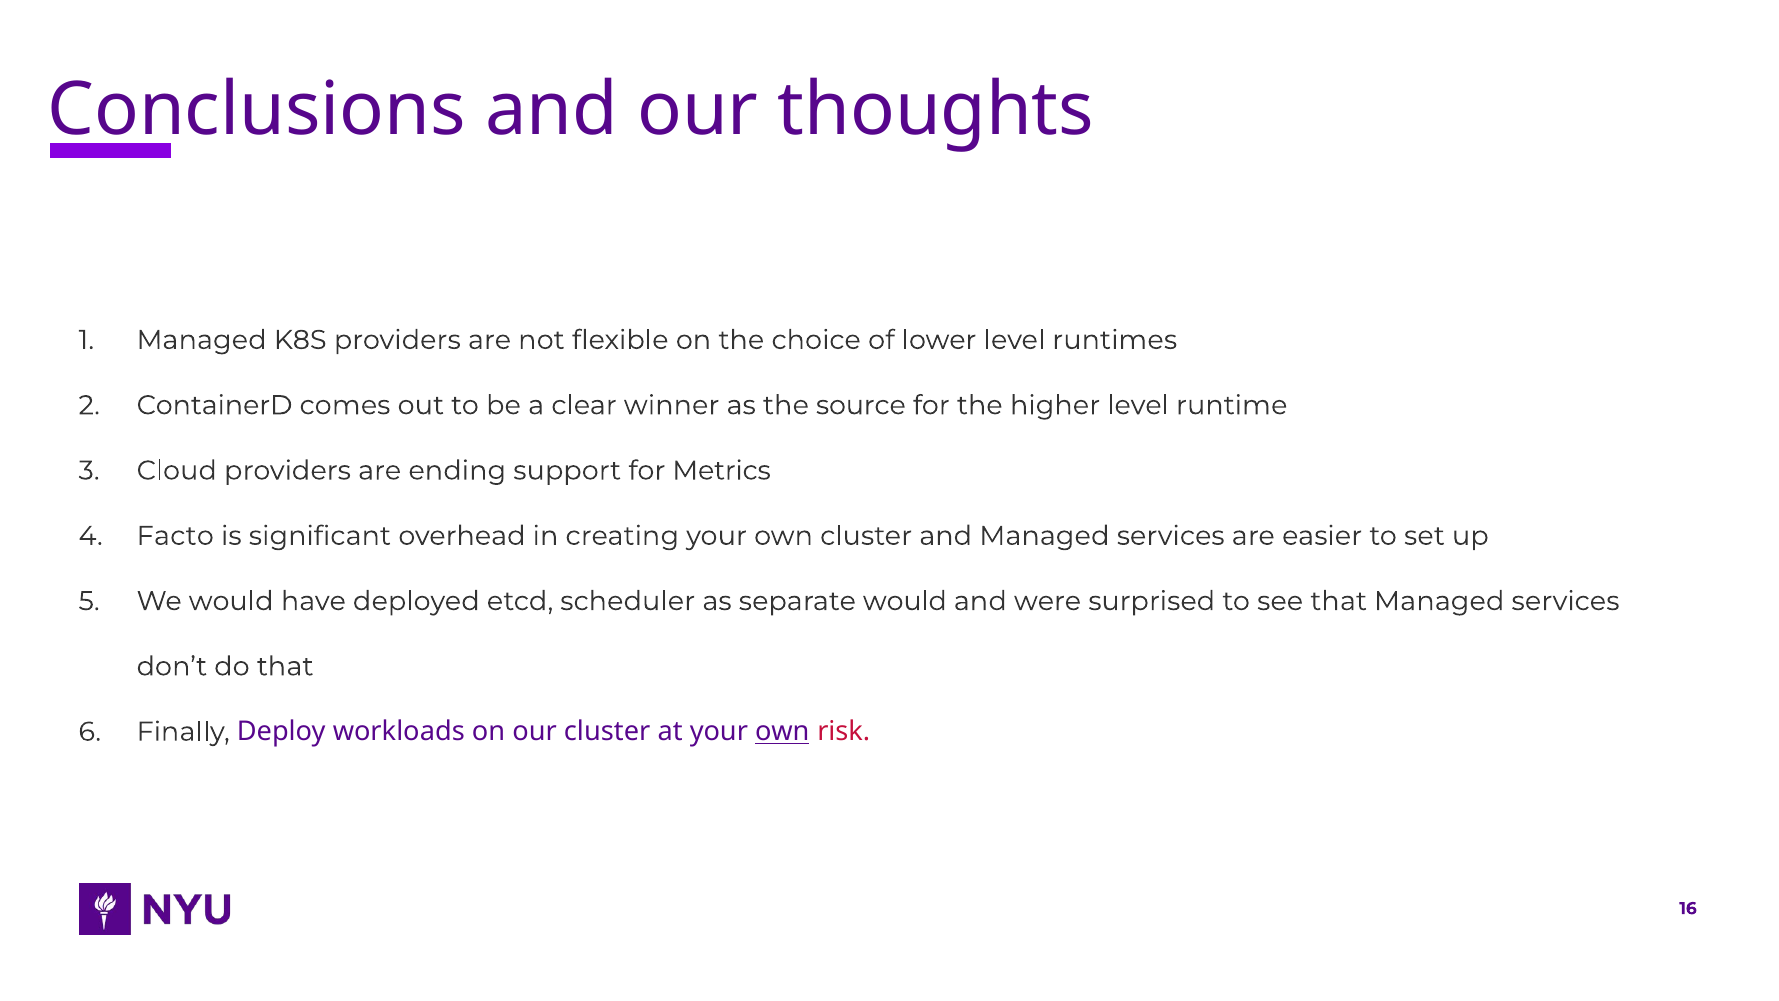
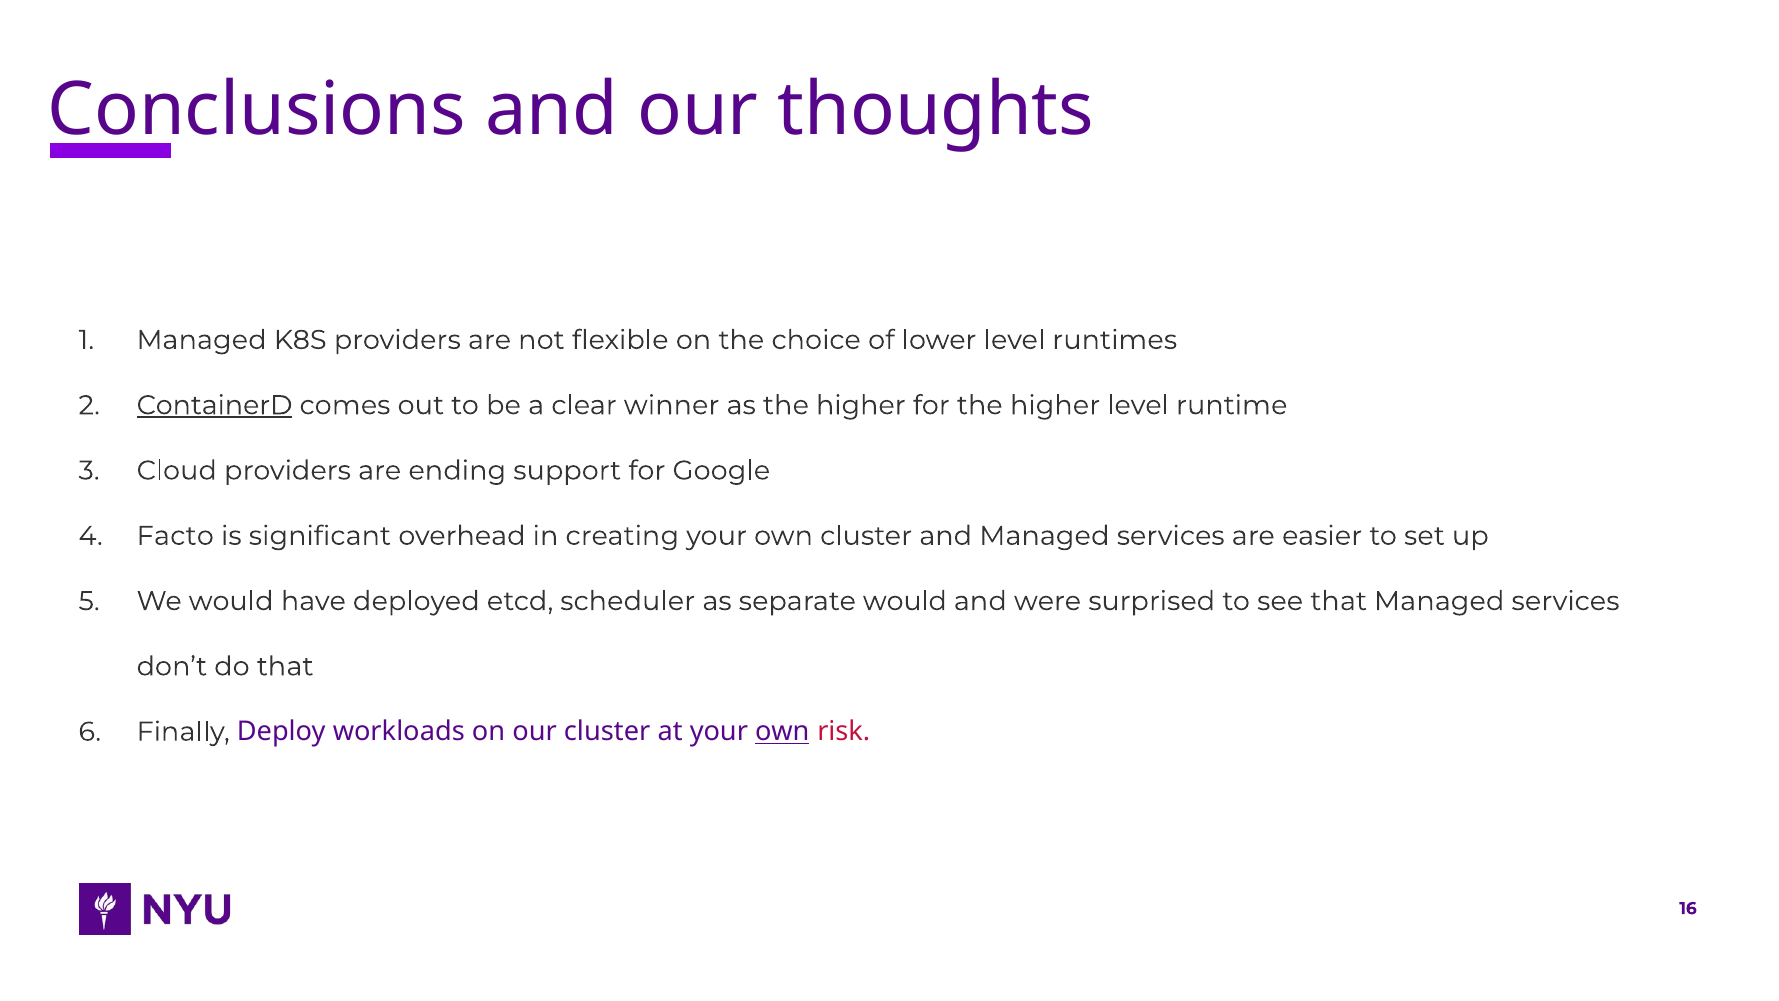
ContainerD underline: none -> present (215, 405)
as the source: source -> higher (861, 405)
Metrics: Metrics -> Google (721, 470)
